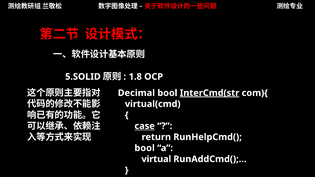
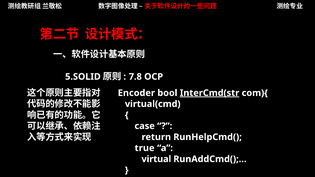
1.8: 1.8 -> 7.8 (135, 77)
Decimal: Decimal -> Encoder (136, 93)
case underline: present -> none (145, 126)
bool: bool -> true (145, 148)
